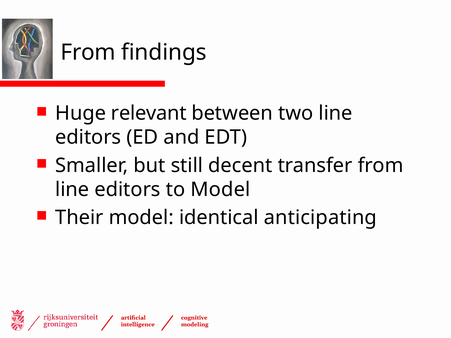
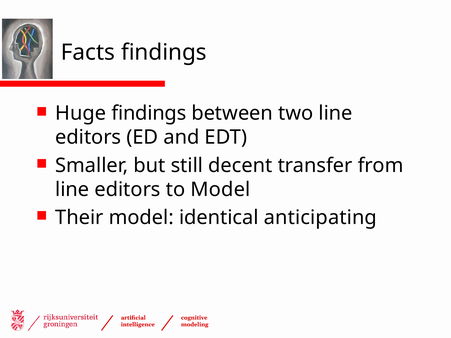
From: From -> Facts (88, 52)
Huge relevant: relevant -> findings (149, 113)
